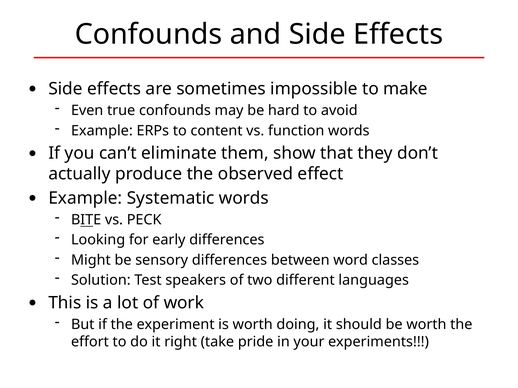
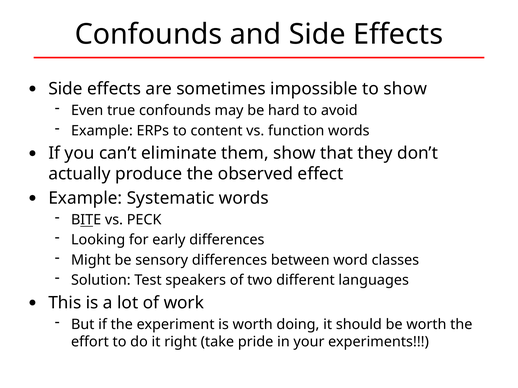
to make: make -> show (405, 89)
